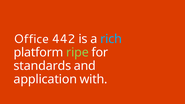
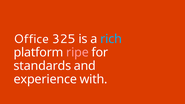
442: 442 -> 325 (64, 39)
ripe colour: light green -> pink (77, 52)
application: application -> experience (45, 79)
